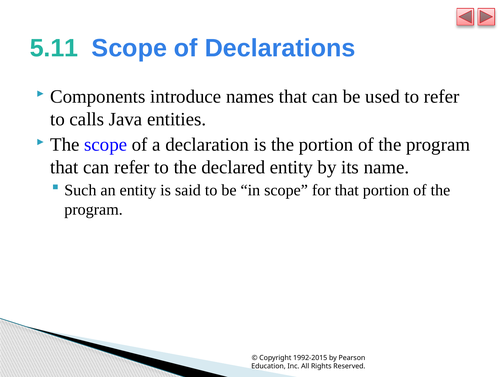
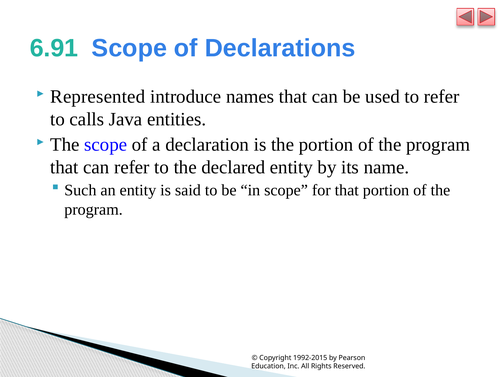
5.11: 5.11 -> 6.91 (54, 48)
Components: Components -> Represented (98, 97)
